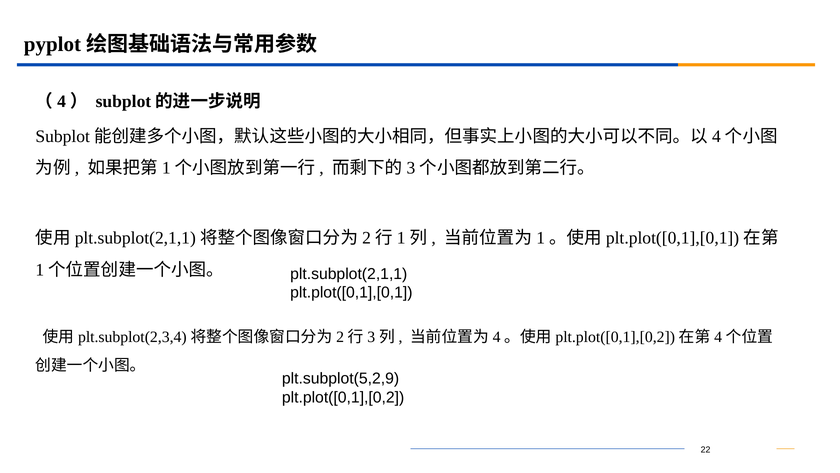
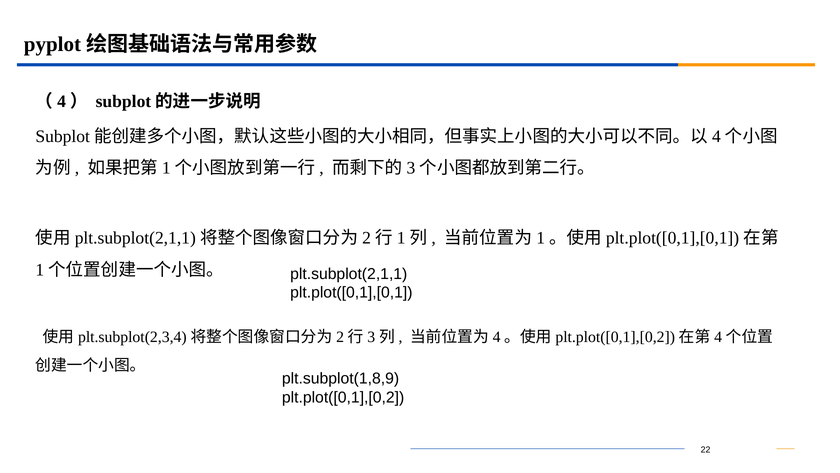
plt.subplot(5,2,9: plt.subplot(5,2,9 -> plt.subplot(1,8,9 (341, 378)
